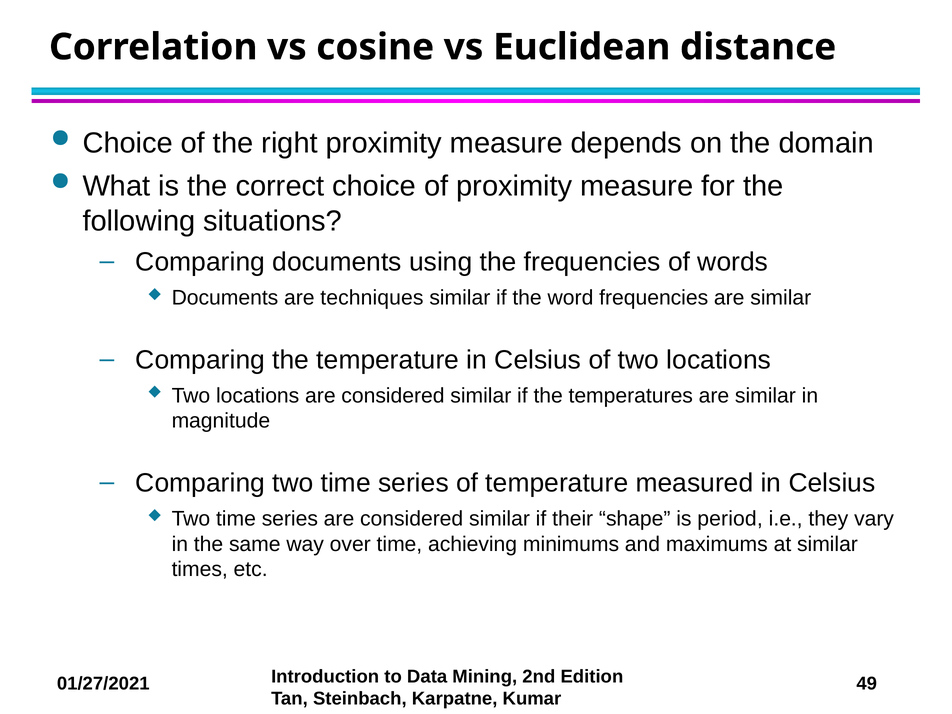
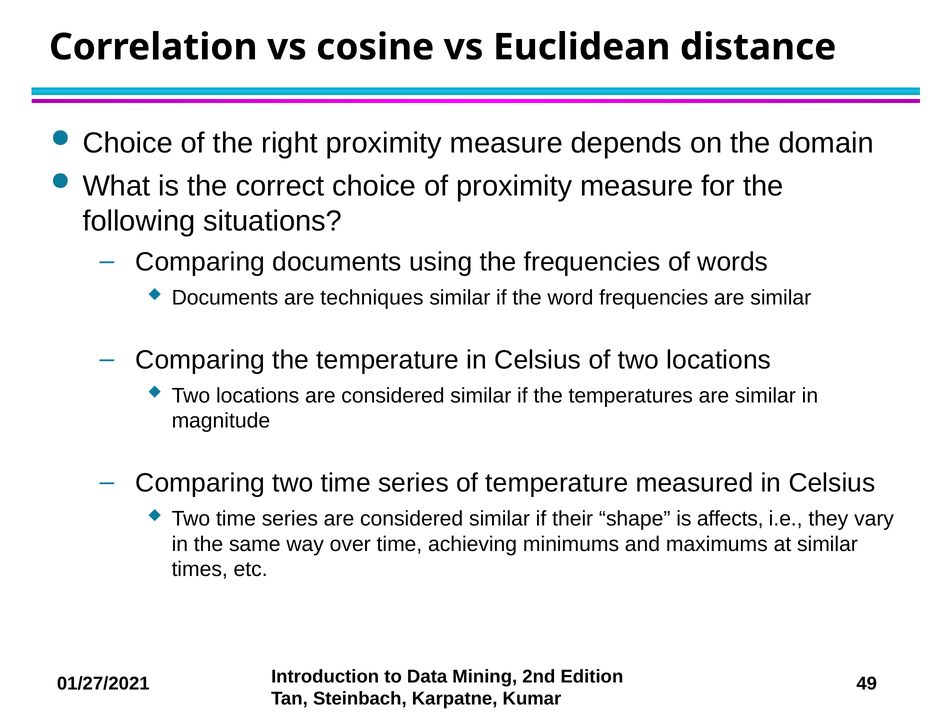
period: period -> affects (730, 519)
